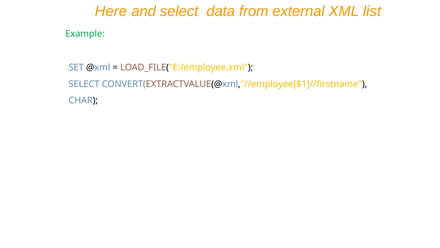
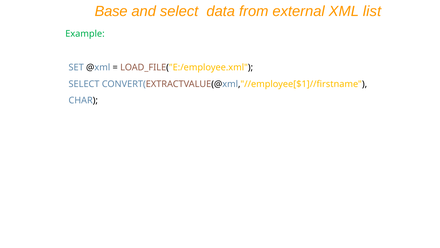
Here: Here -> Base (111, 11)
